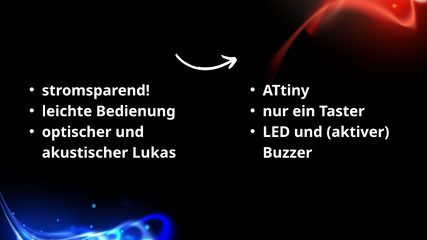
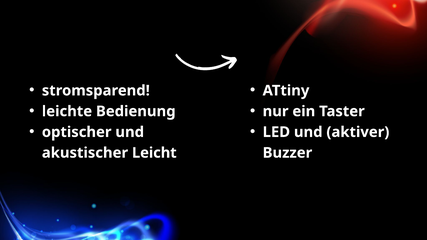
Lukas: Lukas -> Leicht (154, 153)
